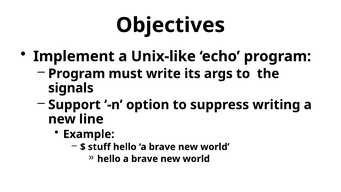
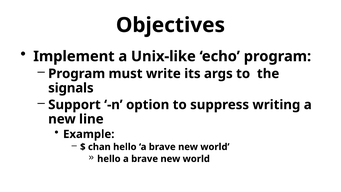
stuff: stuff -> chan (99, 147)
